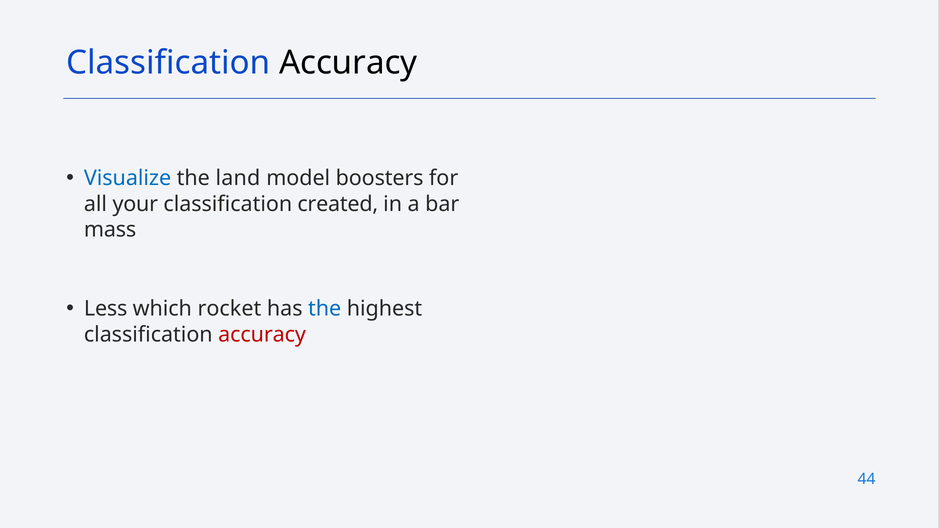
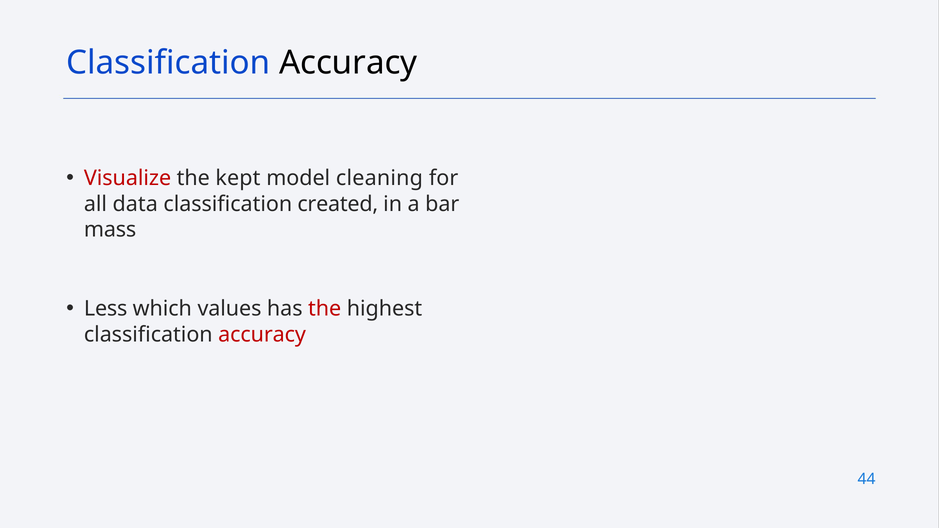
Visualize colour: blue -> red (128, 178)
land: land -> kept (238, 178)
boosters: boosters -> cleaning (379, 178)
your: your -> data (135, 204)
rocket: rocket -> values (229, 309)
the colour: blue -> red (325, 309)
